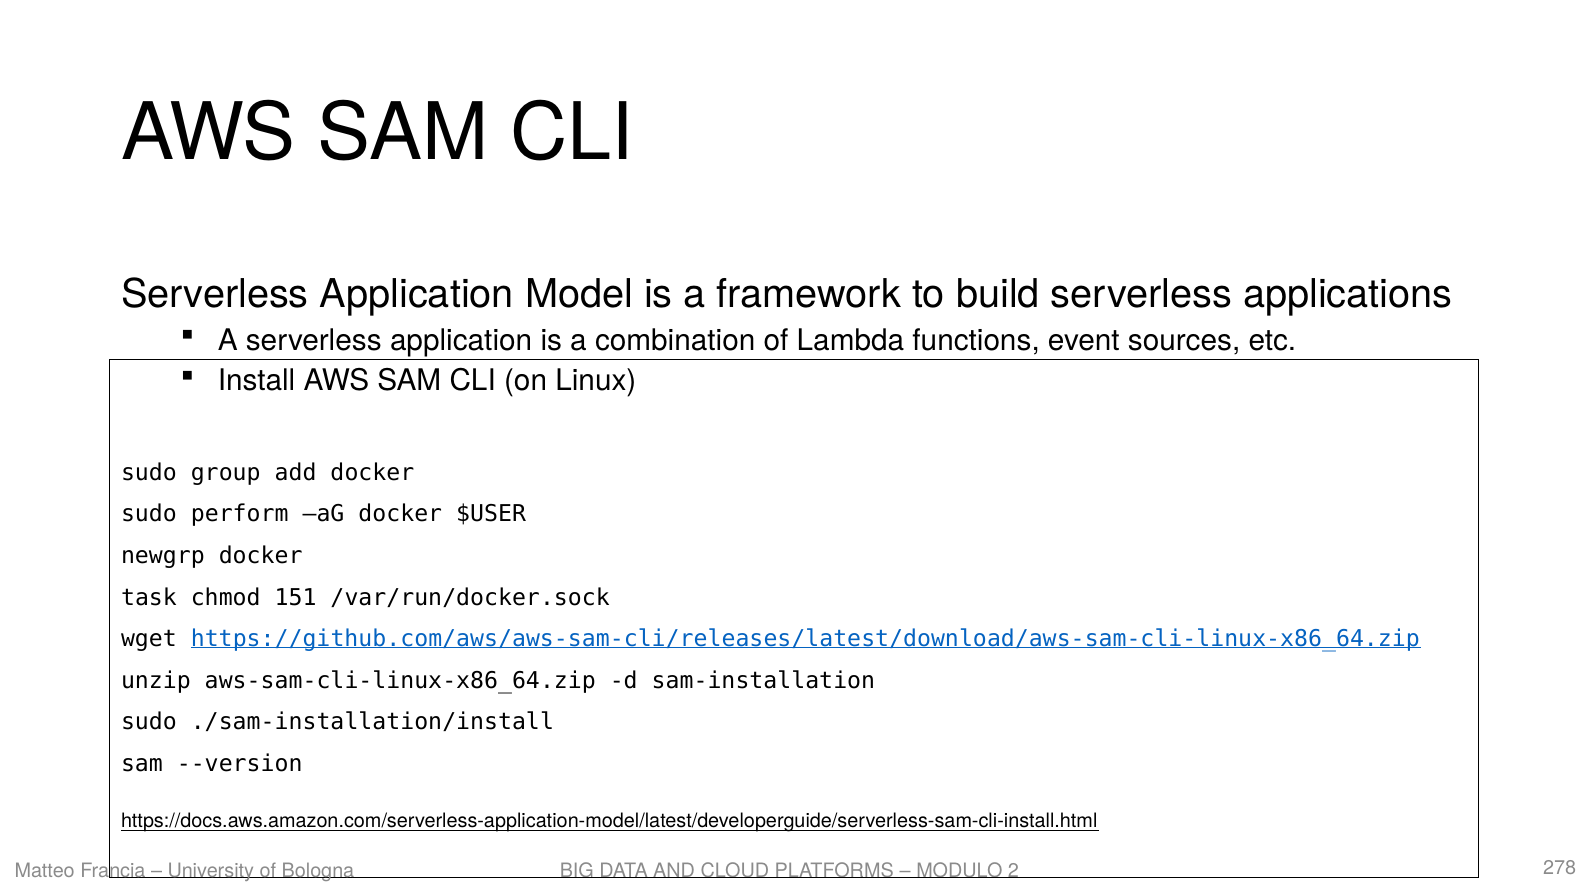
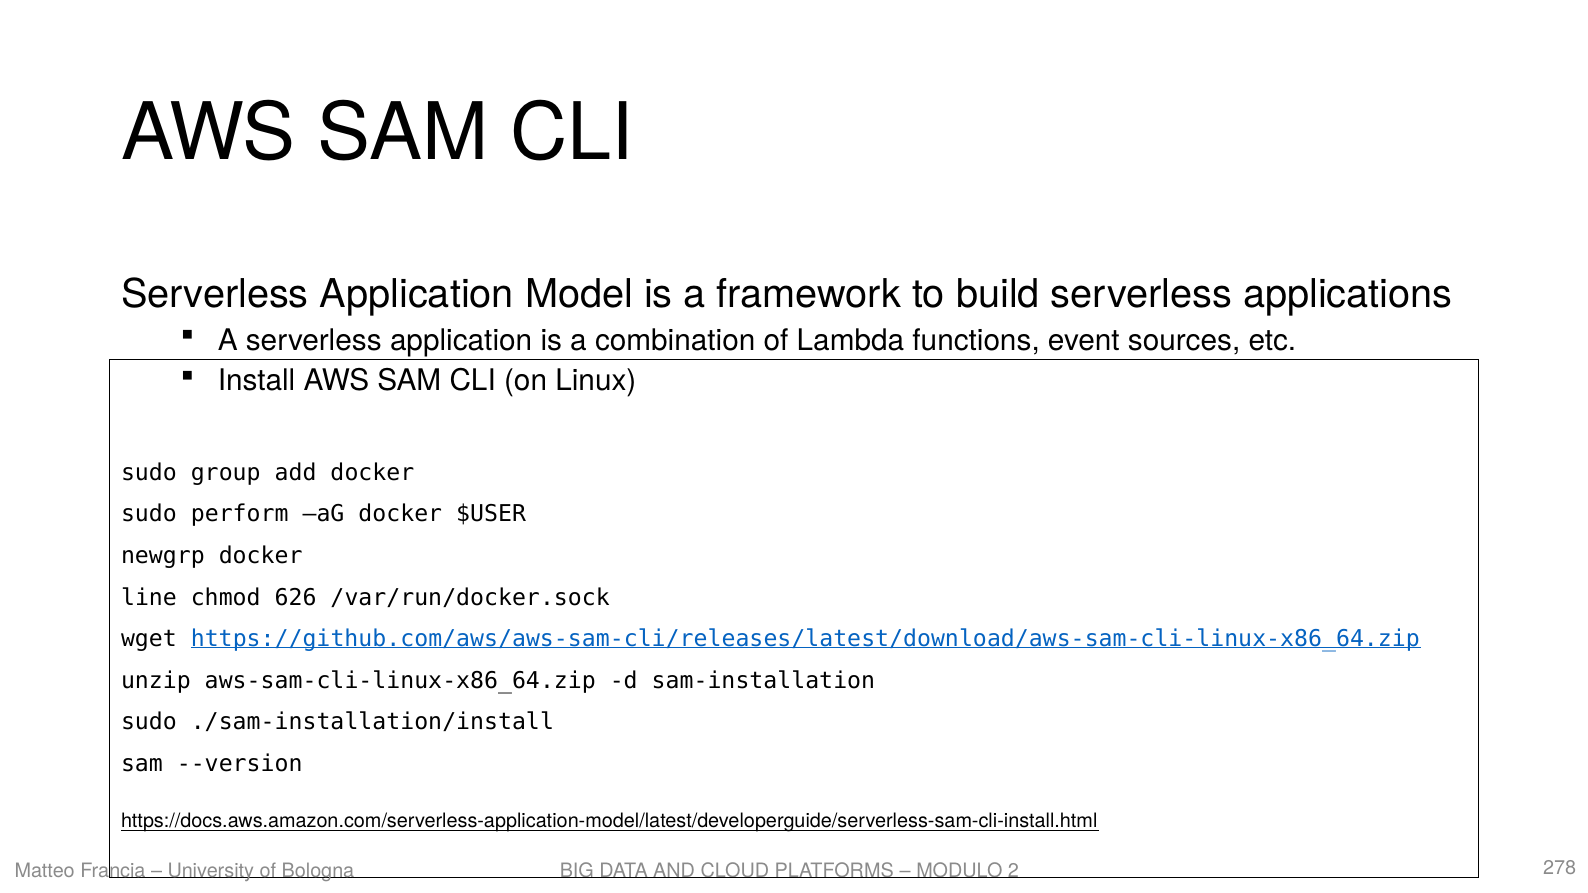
task: task -> line (149, 598)
151: 151 -> 626 (296, 598)
